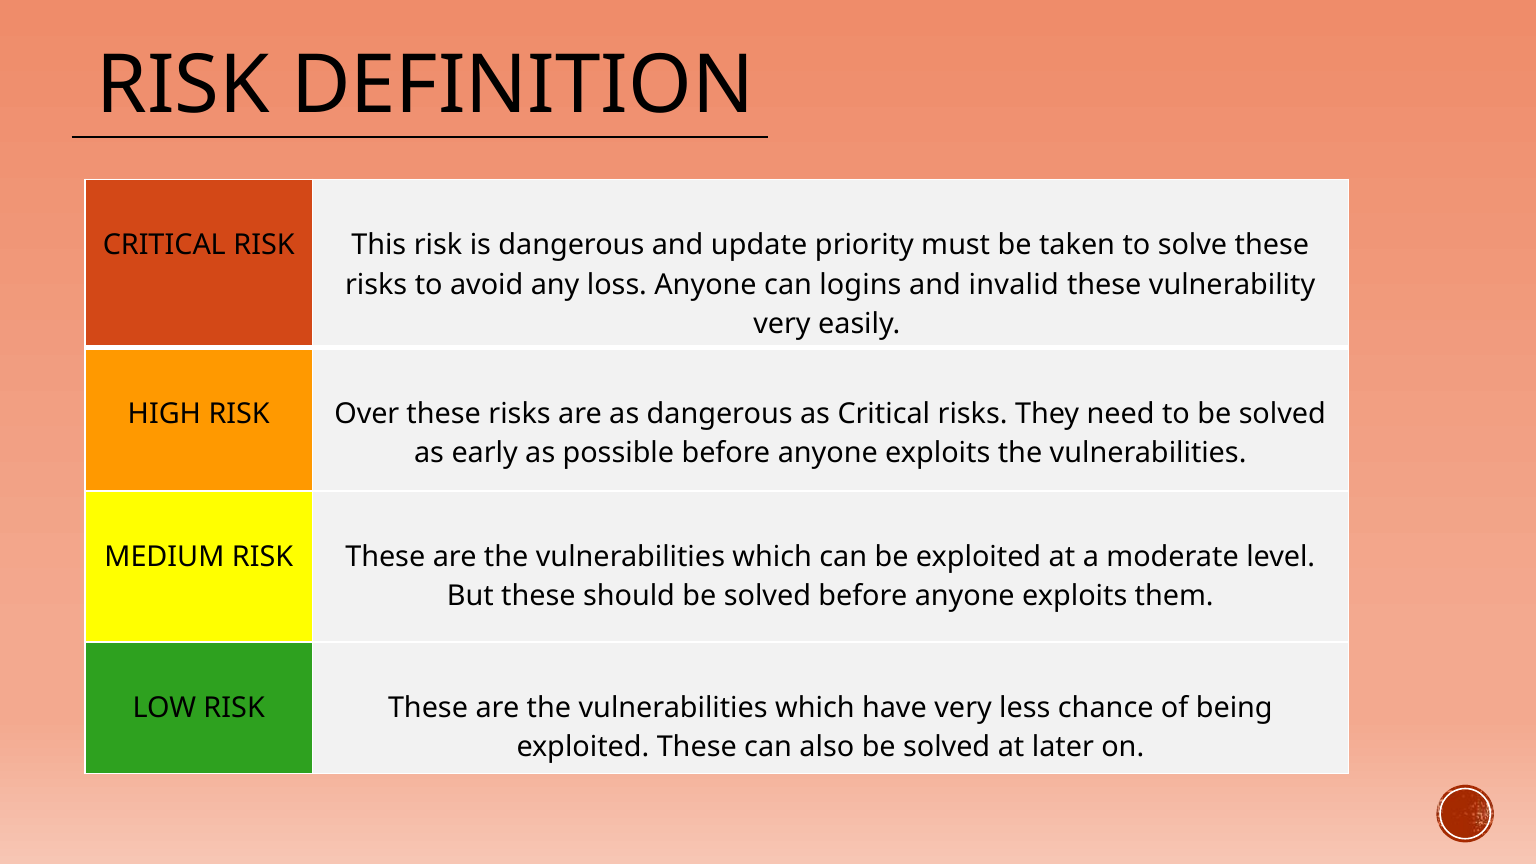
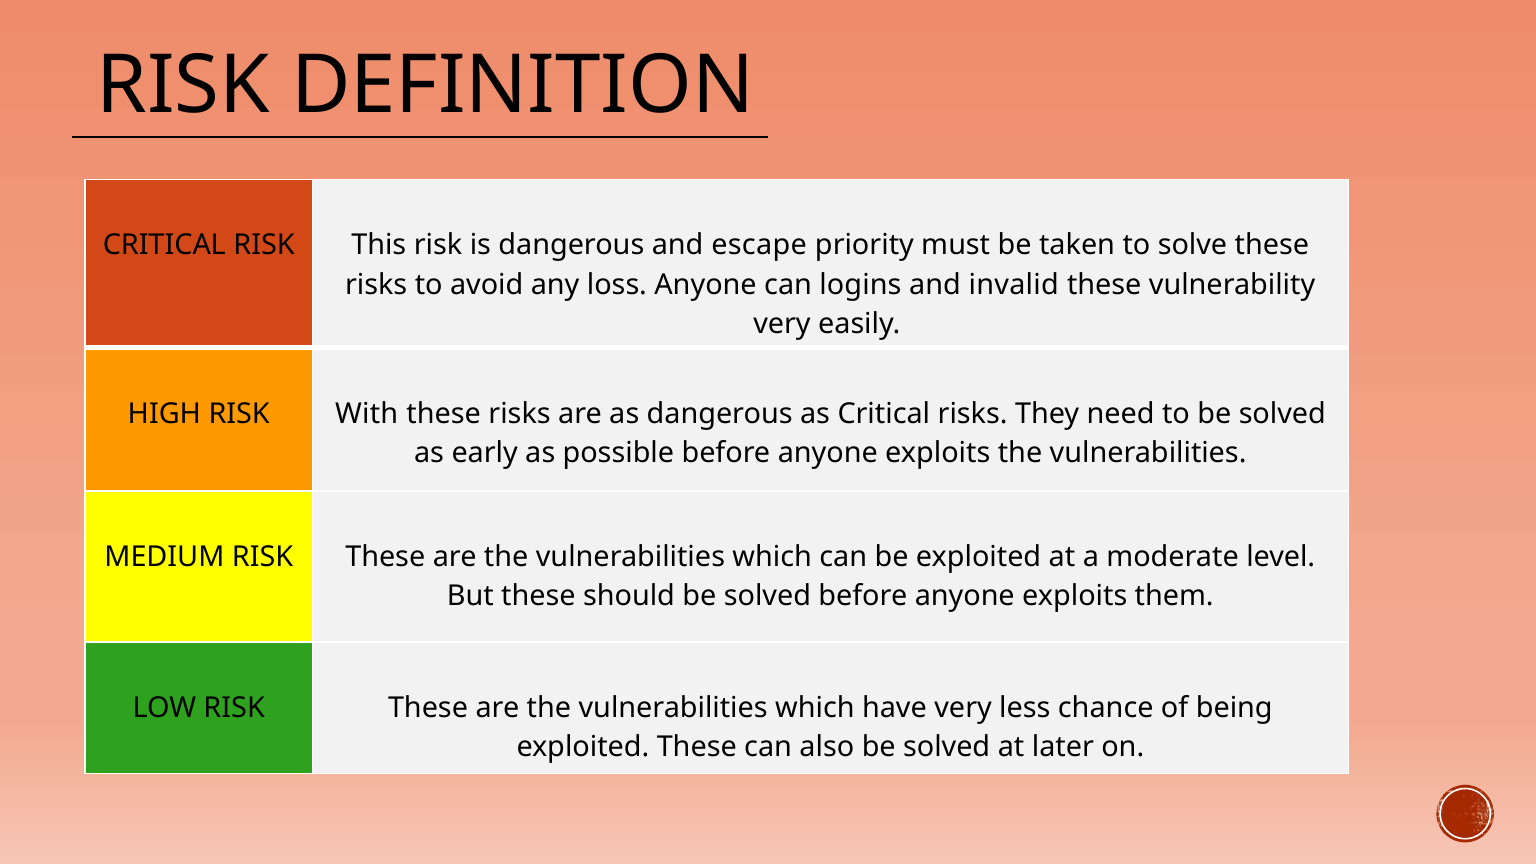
update: update -> escape (759, 245)
Over: Over -> With (367, 414)
